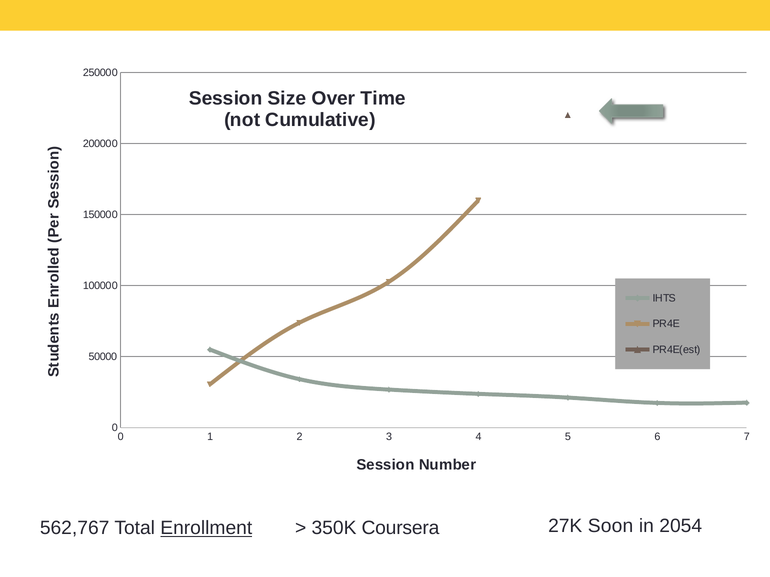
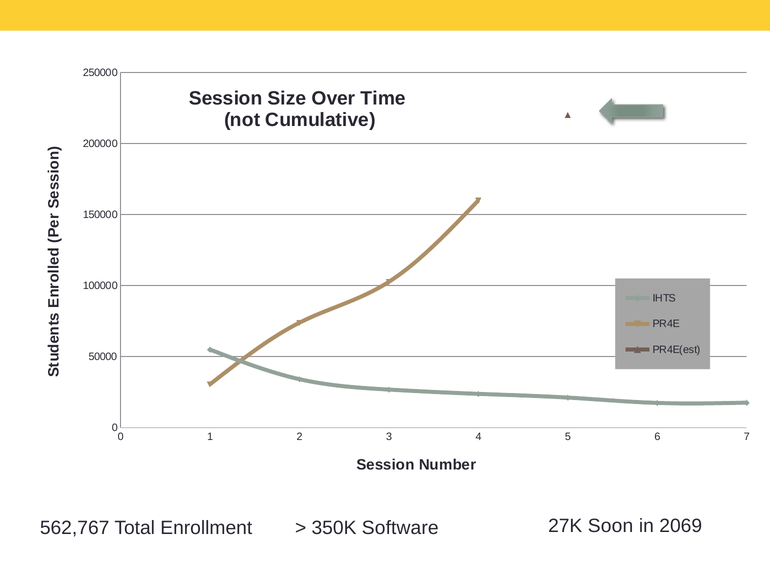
2054: 2054 -> 2069 (681, 526)
Enrollment underline: present -> none (206, 529)
Coursera: Coursera -> Software (400, 529)
